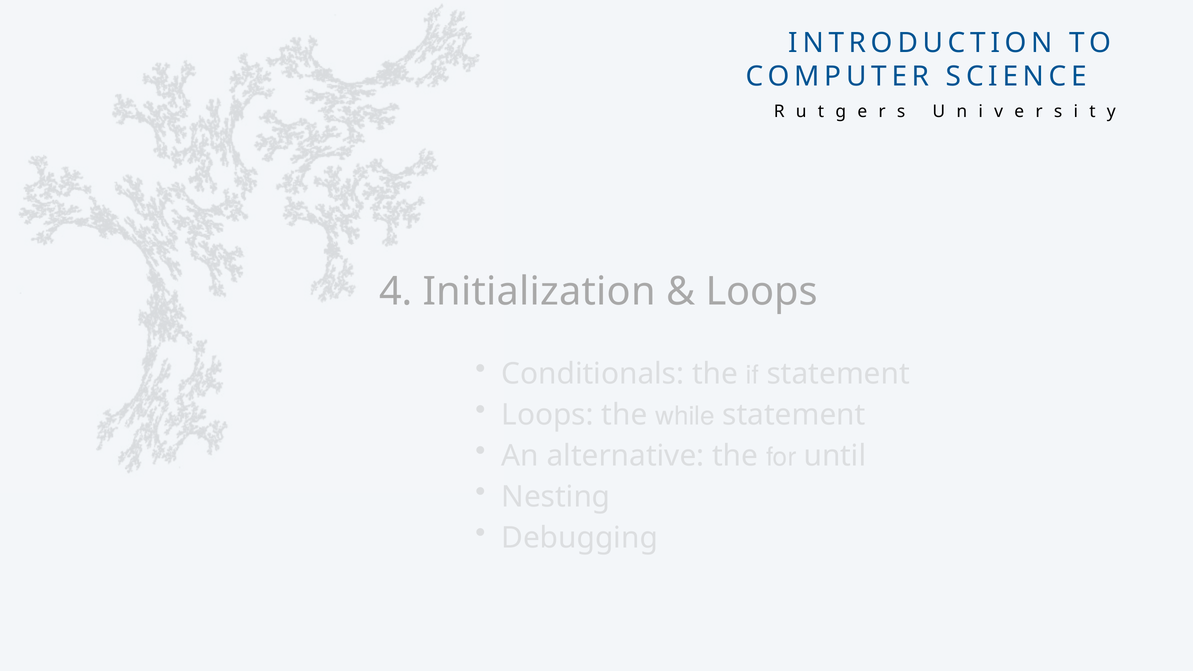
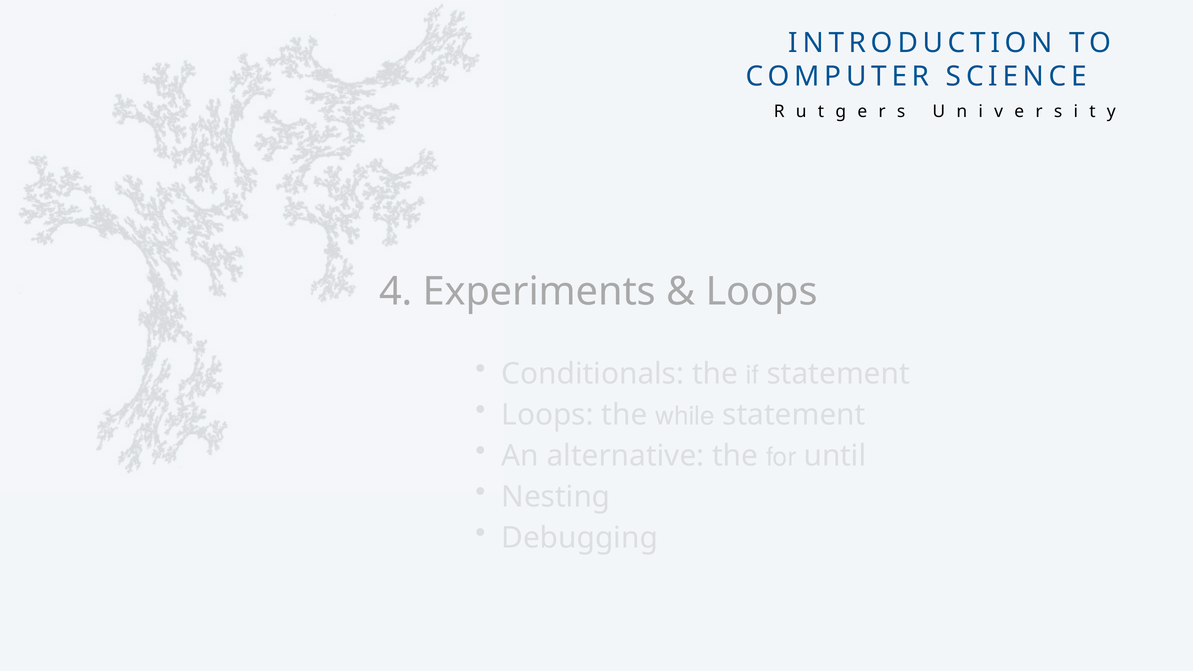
Initialization: Initialization -> Experiments (539, 291)
